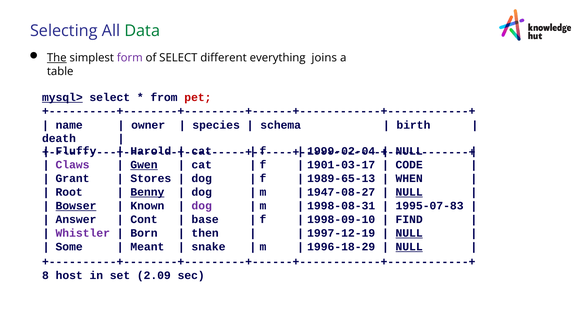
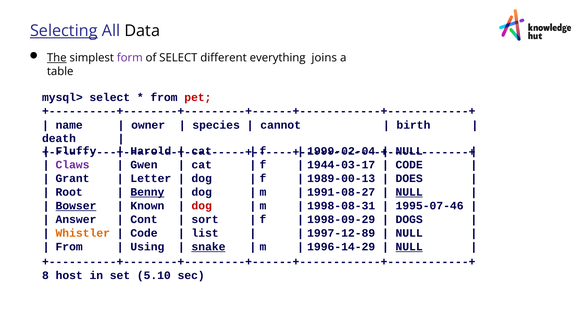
Selecting underline: none -> present (64, 31)
Data colour: green -> black (142, 31)
mysql> underline: present -> none (62, 98)
schema: schema -> cannot (281, 125)
Gwen underline: present -> none (144, 165)
1901-03-17: 1901-03-17 -> 1944-03-17 (341, 165)
Stores: Stores -> Letter (151, 179)
1989-65-13: 1989-65-13 -> 1989-00-13 (341, 179)
WHEN: WHEN -> DOES (409, 179)
1947-08-27: 1947-08-27 -> 1991-08-27 (341, 192)
dog colour: purple -> red (202, 206)
1995-07-83: 1995-07-83 -> 1995-07-46 (430, 206)
base: base -> sort (205, 219)
1998-09-10: 1998-09-10 -> 1998-09-29 (341, 219)
FIND: FIND -> DOGS (409, 219)
Whistler colour: purple -> orange (83, 233)
Born: Born -> Code (144, 233)
then: then -> list (205, 233)
1997-12-19: 1997-12-19 -> 1997-12-89 (341, 233)
NULL underline: present -> none (409, 233)
Some: Some -> From (69, 247)
Meant: Meant -> Using (147, 247)
snake underline: none -> present (208, 247)
1996-18-29: 1996-18-29 -> 1996-14-29 (341, 247)
2.09: 2.09 -> 5.10 (154, 276)
